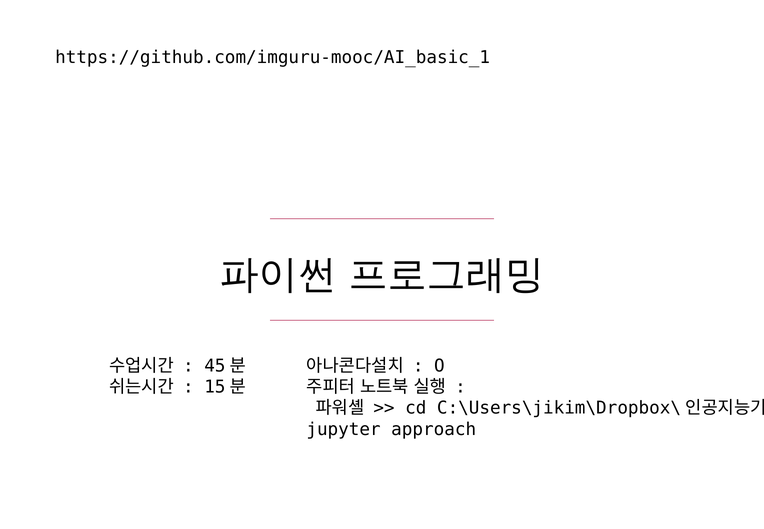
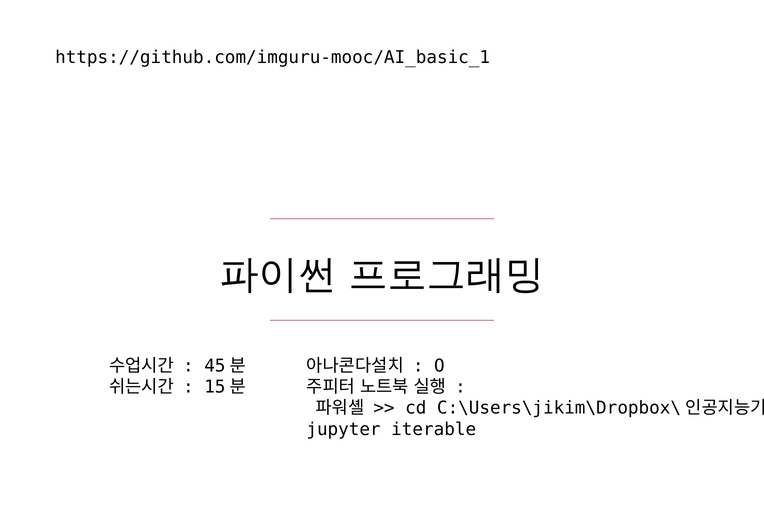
approach: approach -> iterable (434, 429)
